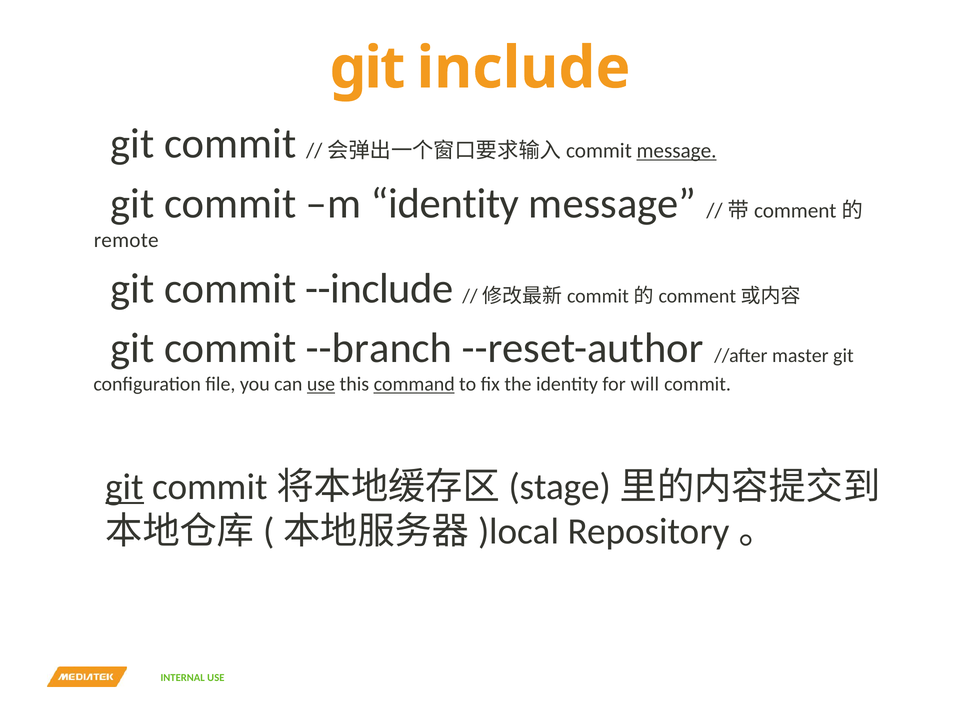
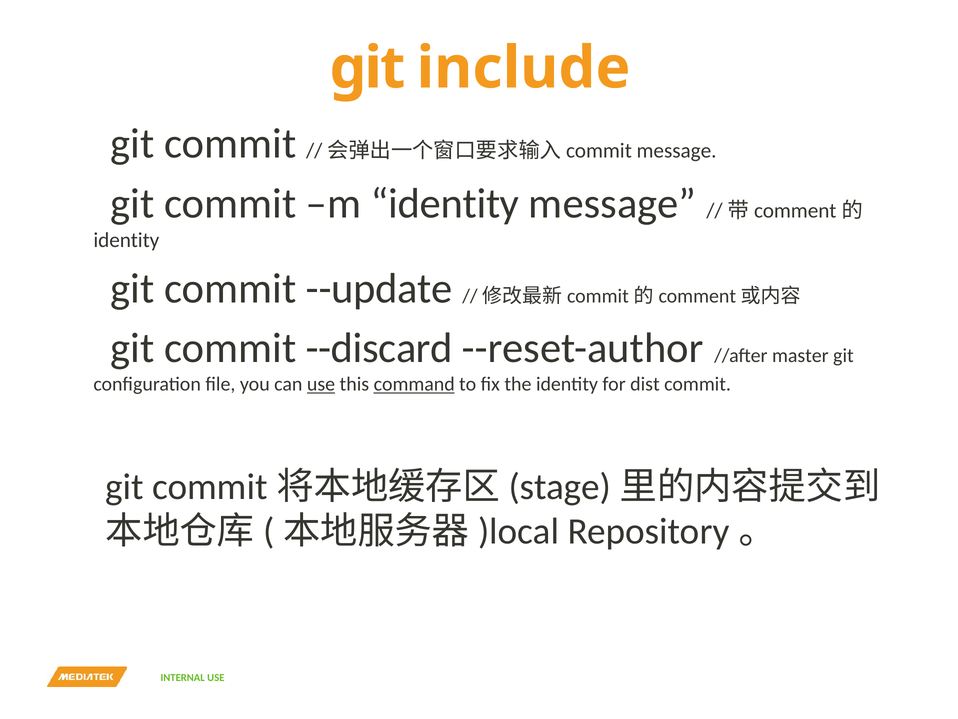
message underline: present -> none (677, 151)
remote: remote -> identity (126, 240)
--include: --include -> --update (379, 288)
--branch: --branch -> --discard (379, 348)
will: will -> dist (645, 384)
git underline: present -> none (125, 487)
